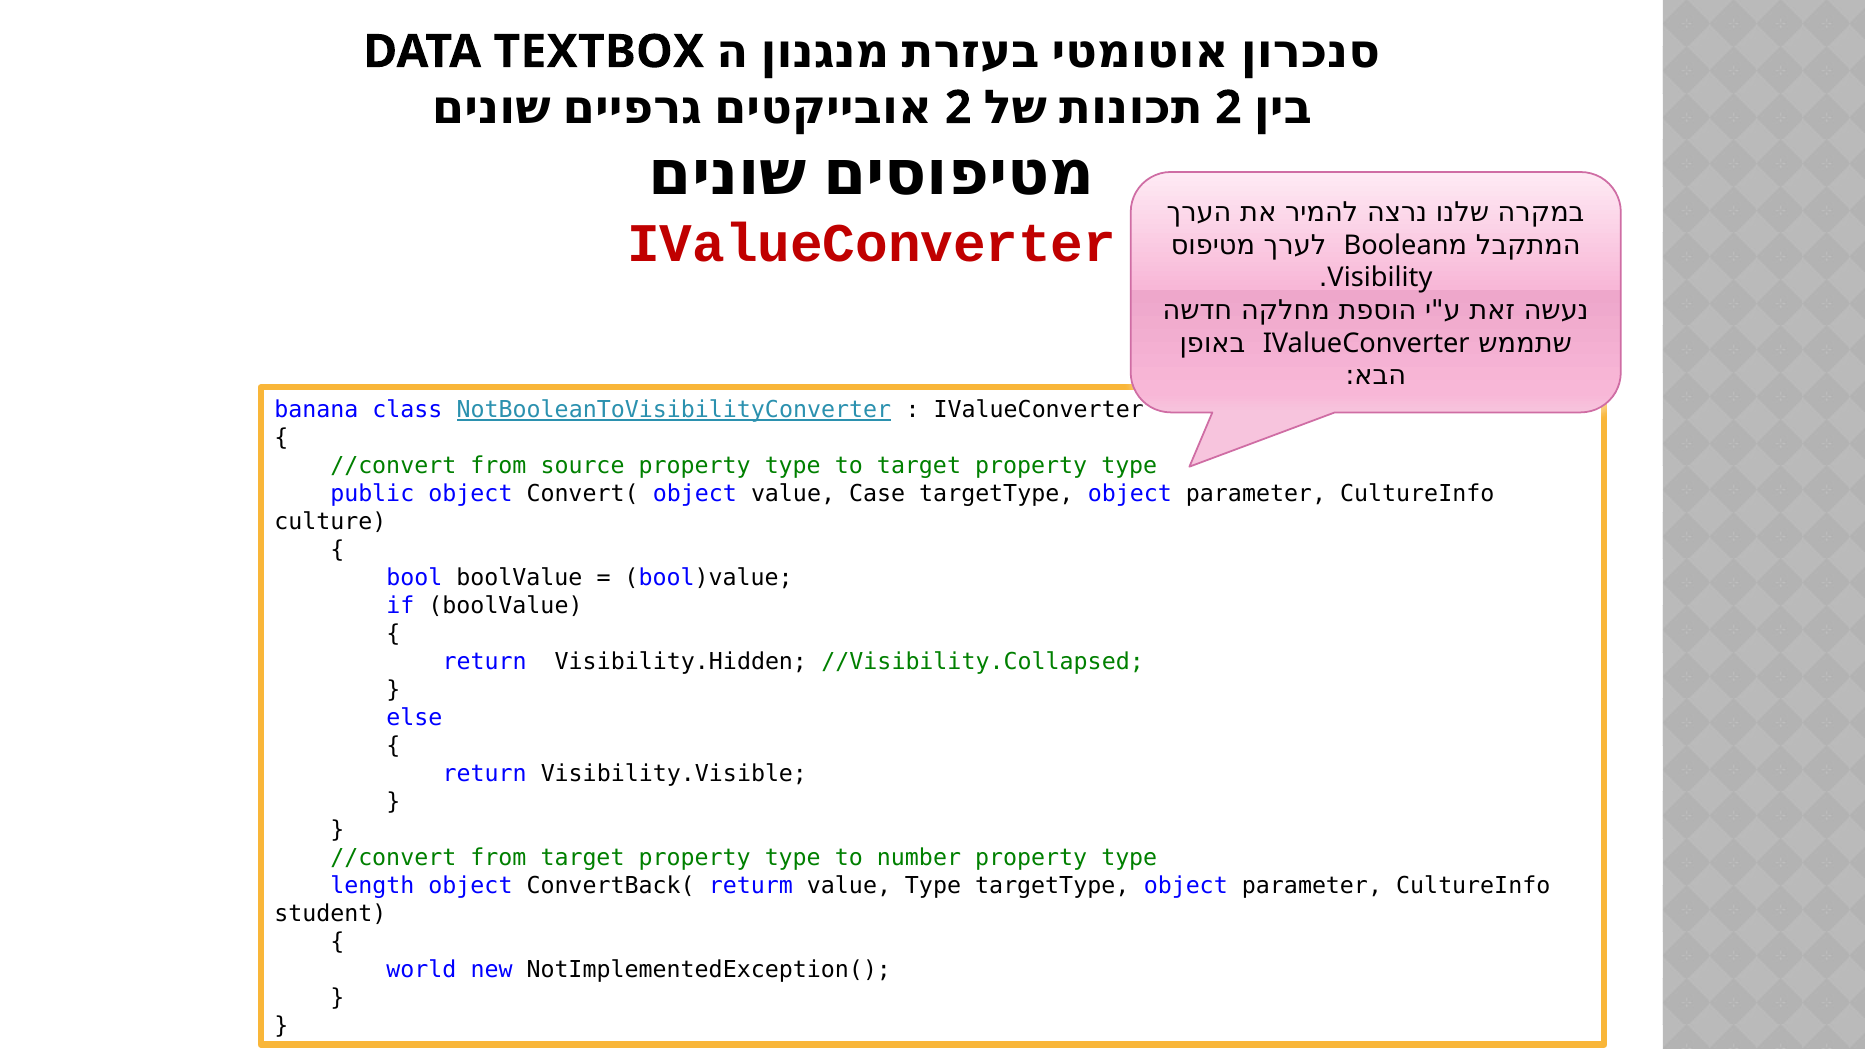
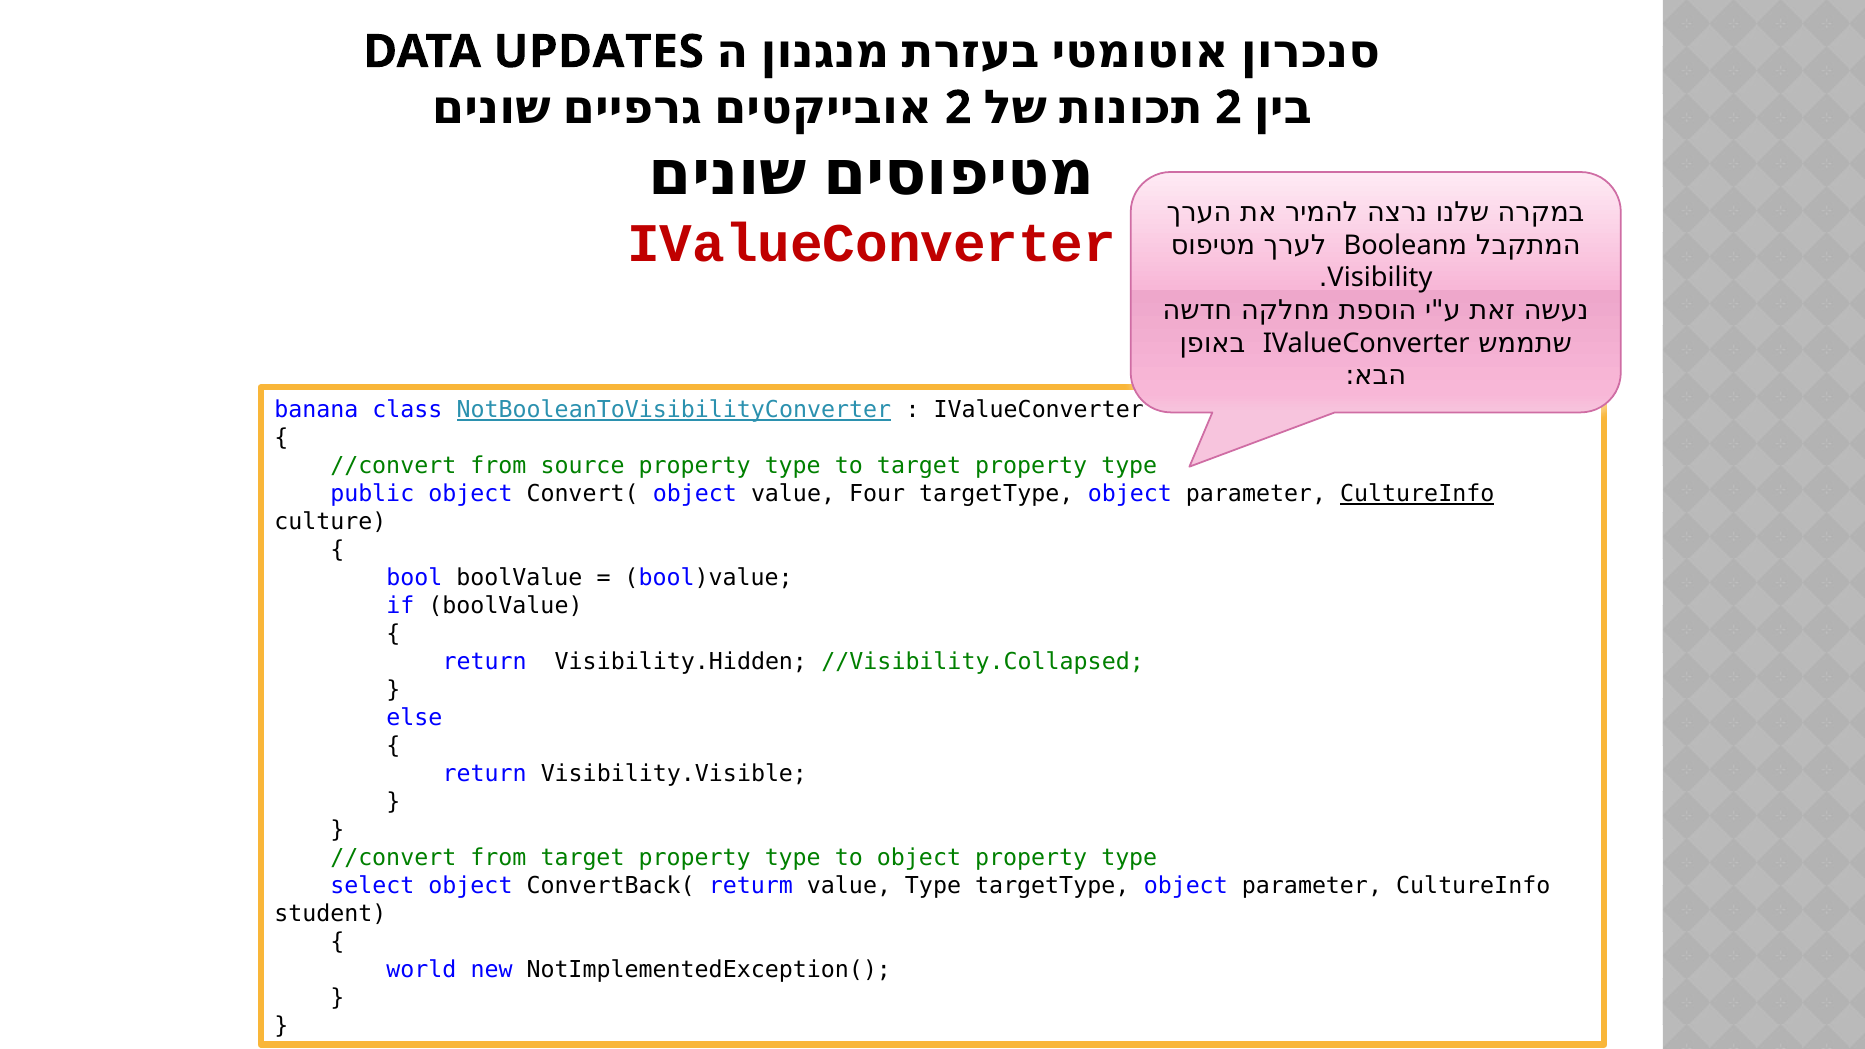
TEXTBOX: TEXTBOX -> UPDATES (599, 52)
Case: Case -> Four (877, 494)
CultureInfo underline: none -> present (1417, 494)
to number: number -> object (919, 858)
length: length -> select (372, 886)
